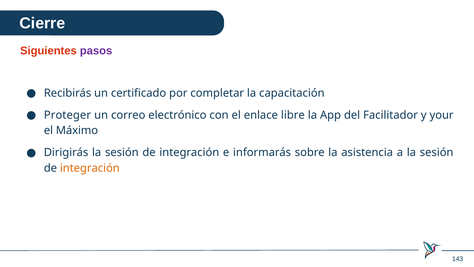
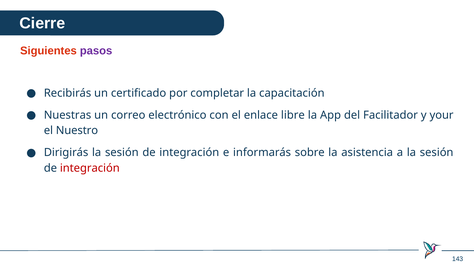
Proteger: Proteger -> Nuestras (68, 115)
Máximo: Máximo -> Nuestro (77, 130)
integración colour: orange -> red (90, 168)
